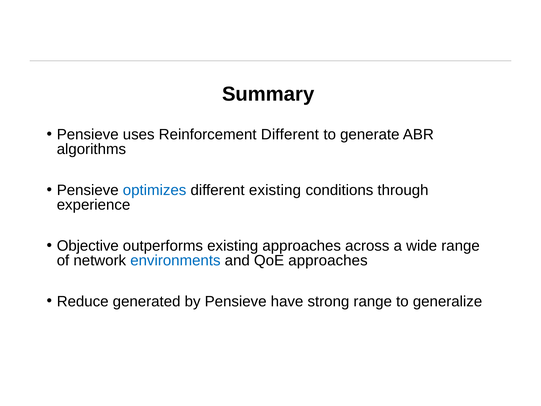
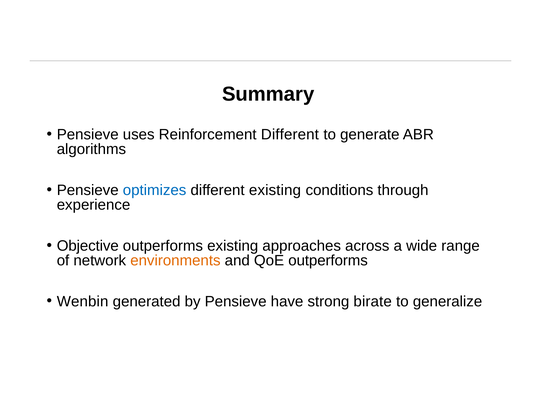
environments colour: blue -> orange (175, 260)
QoE approaches: approaches -> outperforms (328, 260)
Reduce: Reduce -> Wenbin (83, 301)
strong range: range -> birate (373, 301)
